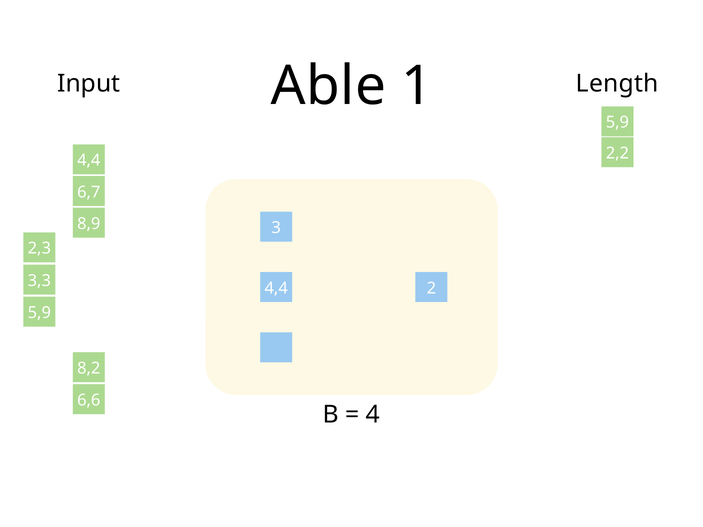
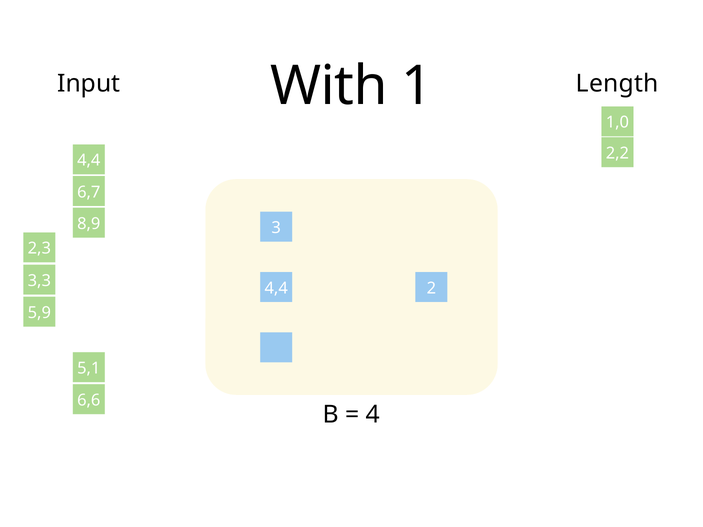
Able: Able -> With (329, 86)
5,9: 5,9 -> 1,0 (617, 123)
8,2: 8,2 -> 5,1 (89, 368)
